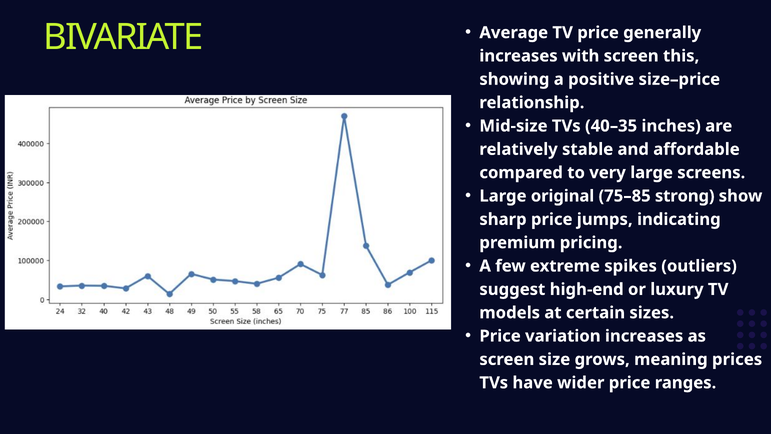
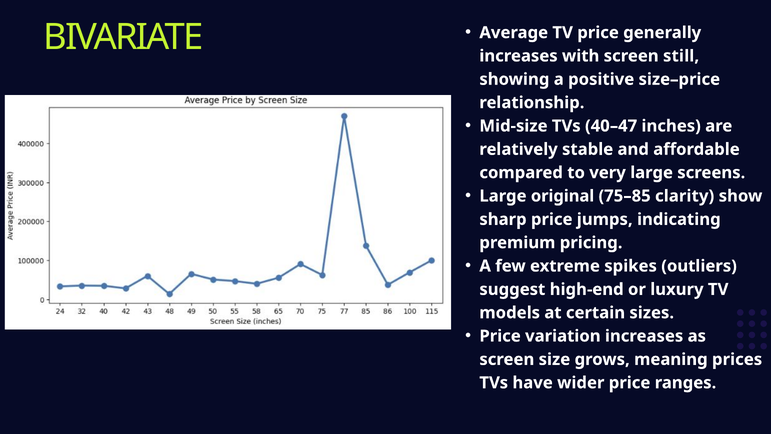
this: this -> still (681, 56)
40–35: 40–35 -> 40–47 (611, 126)
strong: strong -> clarity (685, 196)
